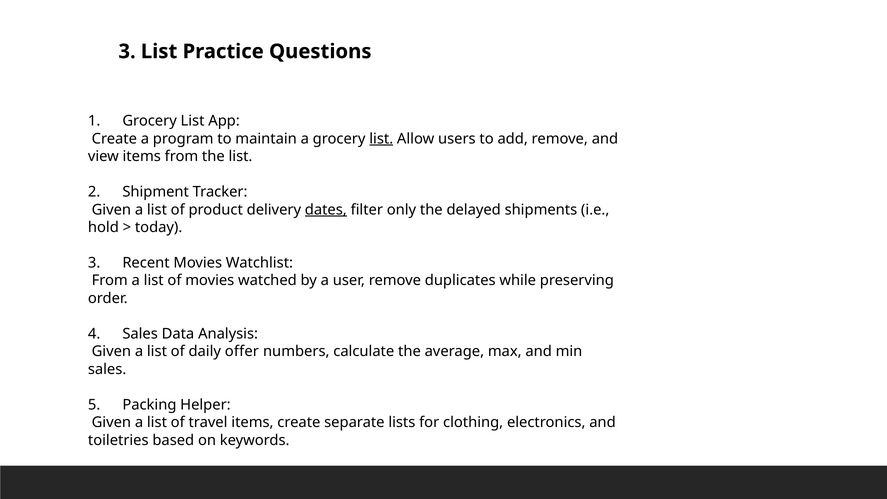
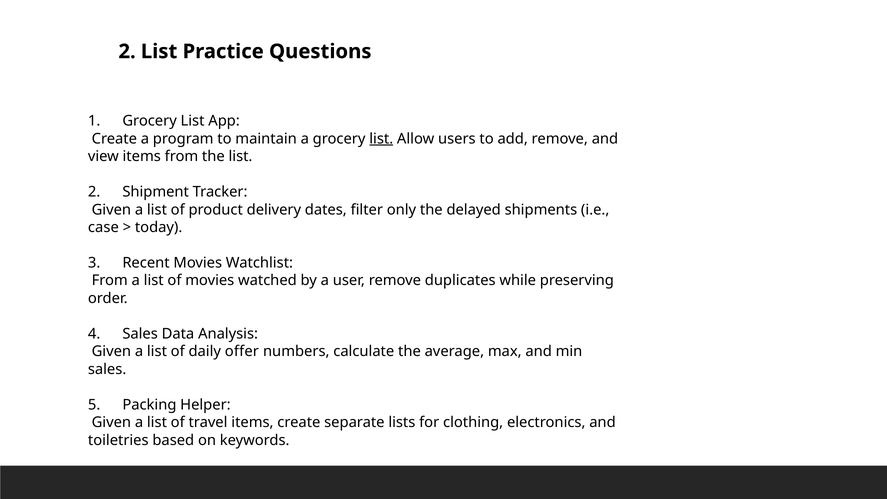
3: 3 -> 2 (127, 51)
dates underline: present -> none (326, 210)
hold: hold -> case (103, 227)
